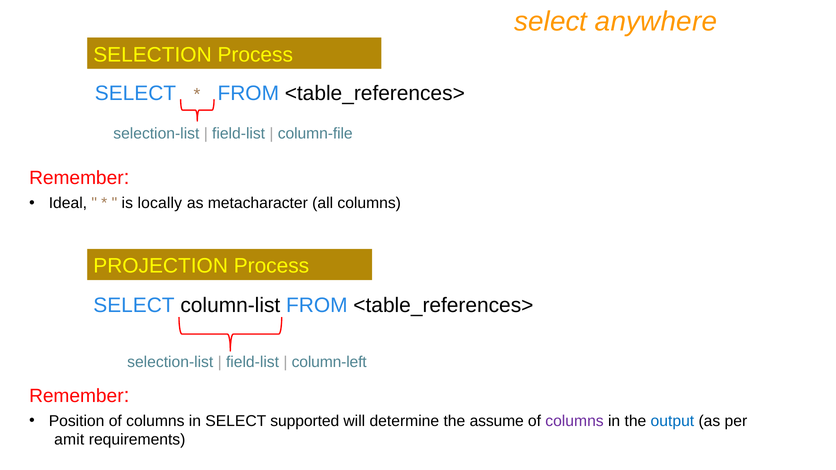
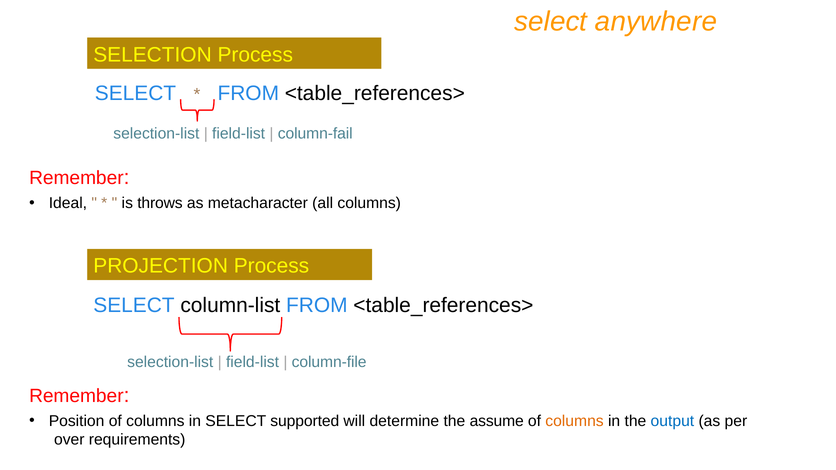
column-file: column-file -> column-fail (315, 134)
locally: locally -> throws (160, 203)
column-left: column-left -> column-file (329, 362)
columns colour: purple -> orange (575, 421)
amit: amit -> over (69, 440)
